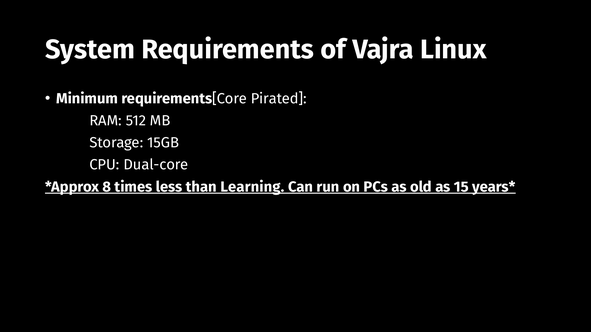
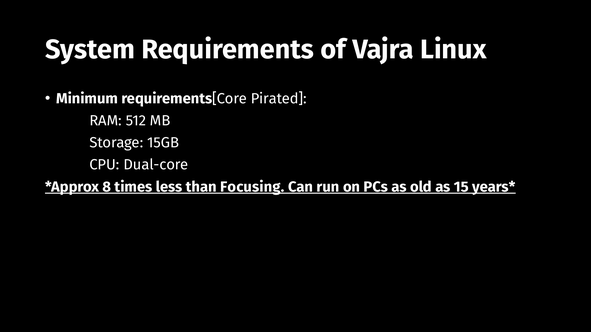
Learning: Learning -> Focusing (252, 187)
